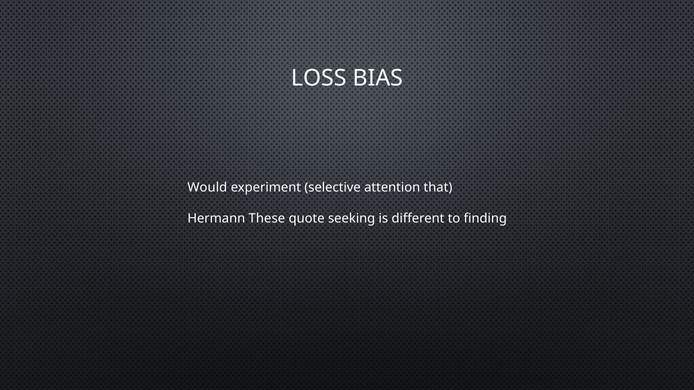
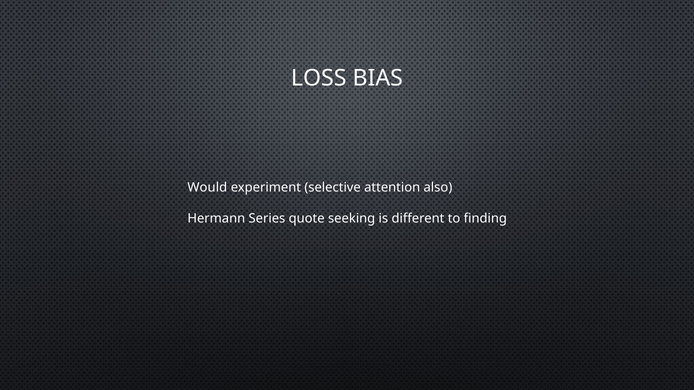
that: that -> also (438, 187)
These: These -> Series (267, 219)
